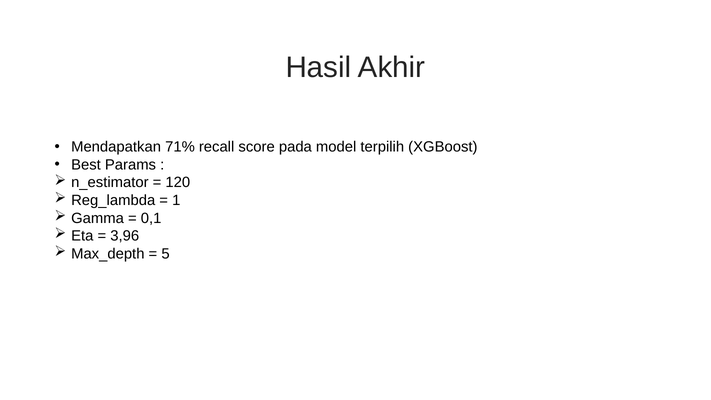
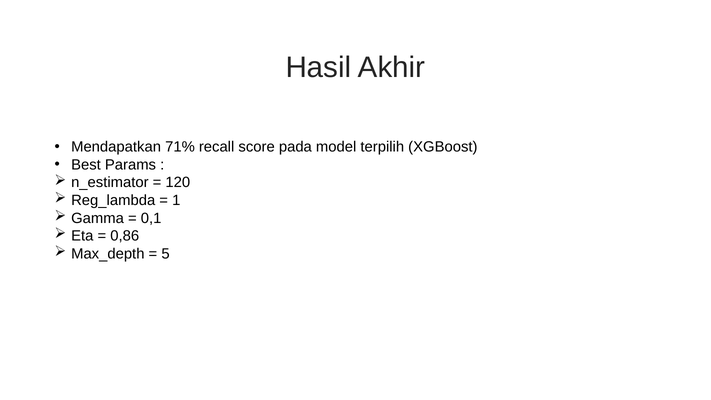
3,96: 3,96 -> 0,86 (125, 236)
